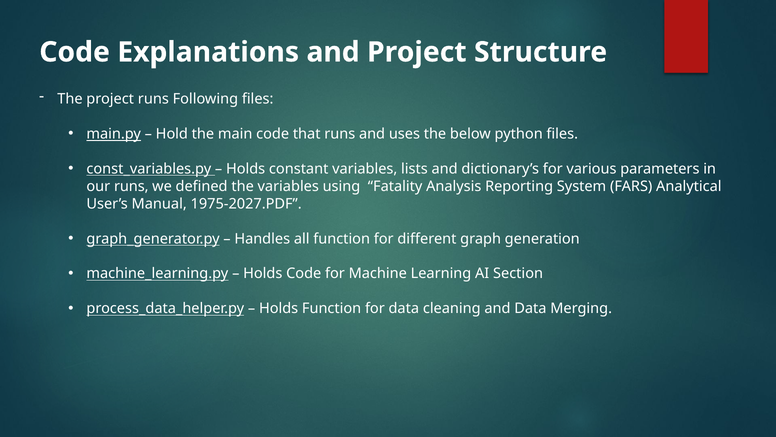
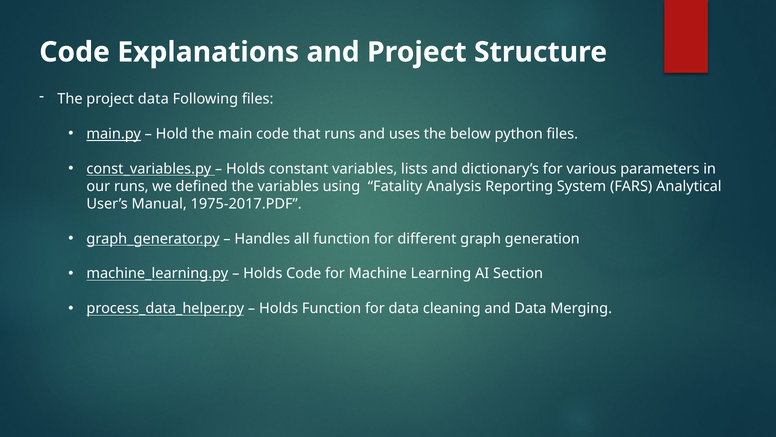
project runs: runs -> data (153, 99)
1975-2027.PDF: 1975-2027.PDF -> 1975-2017.PDF (246, 204)
